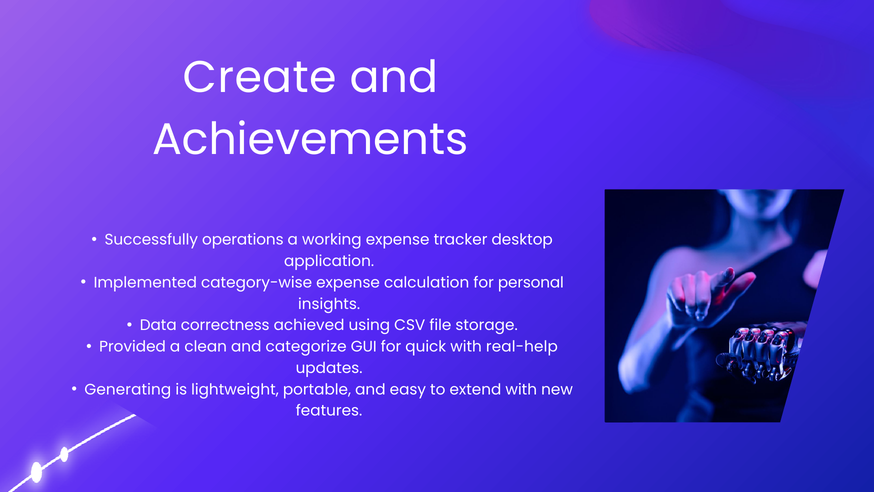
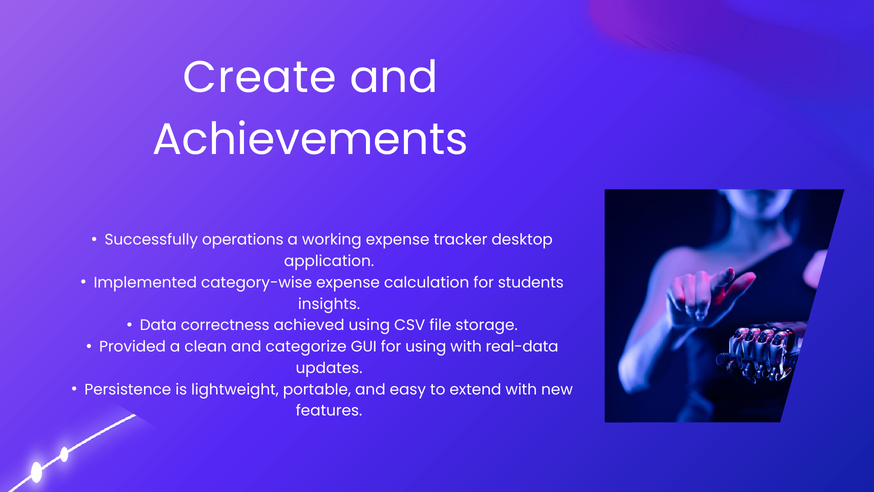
personal: personal -> students (531, 282)
for quick: quick -> using (426, 347)
real-help: real-help -> real-data (522, 347)
Generating: Generating -> Persistence (128, 389)
